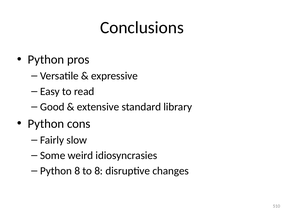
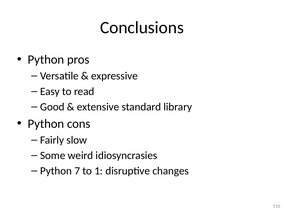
Python 8: 8 -> 7 (77, 171)
to 8: 8 -> 1 (99, 171)
